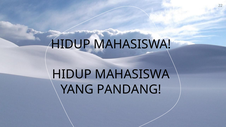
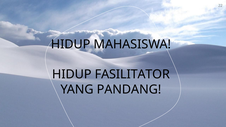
MAHASISWA: MAHASISWA -> FASILITATOR (132, 74)
